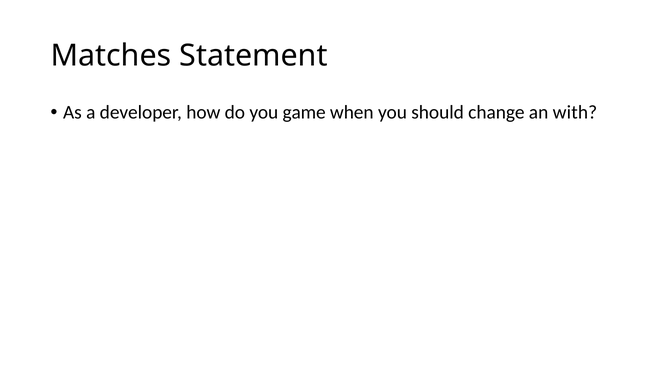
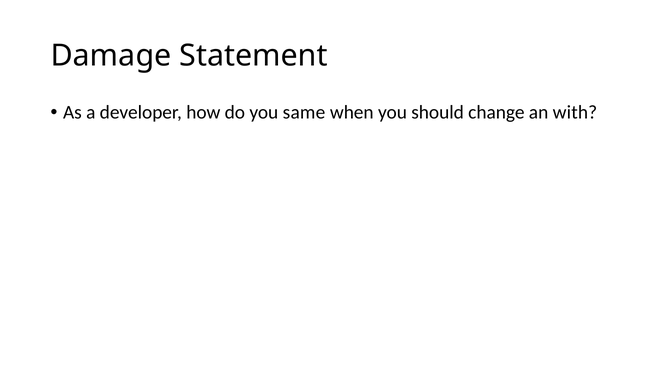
Matches: Matches -> Damage (111, 56)
game: game -> same (304, 112)
